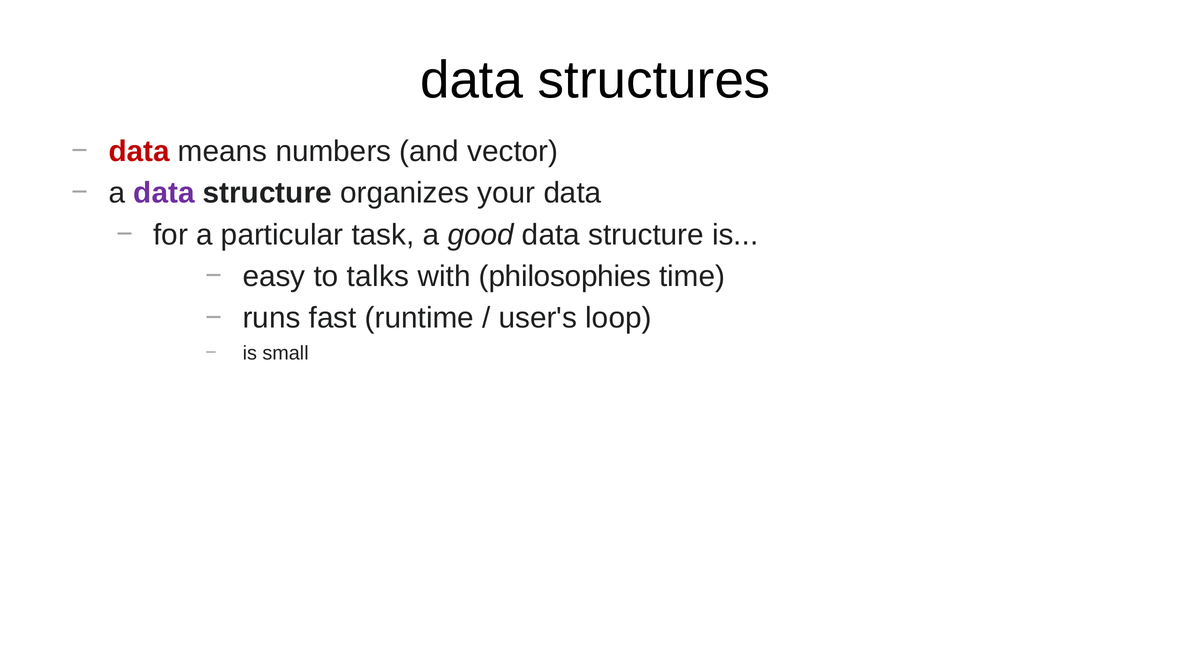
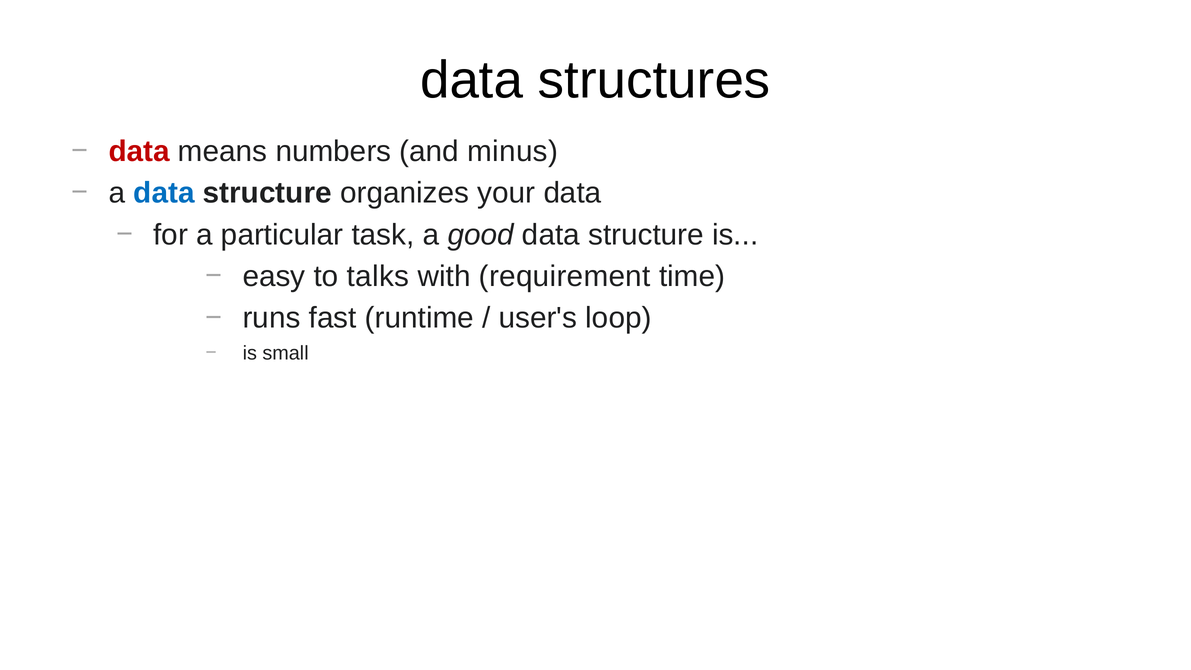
vector: vector -> minus (513, 151)
data colour: purple -> blue (164, 193)
philosophies: philosophies -> requirement (565, 276)
